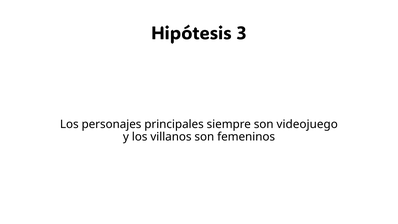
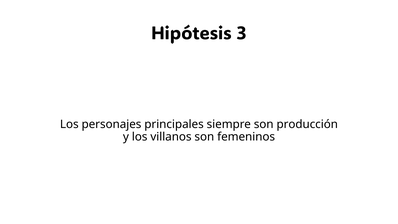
videojuego: videojuego -> producción (307, 124)
